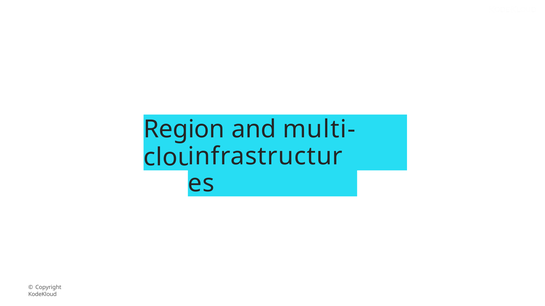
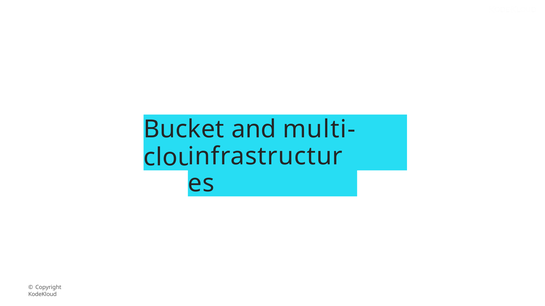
Region: Region -> Bucket (184, 130)
